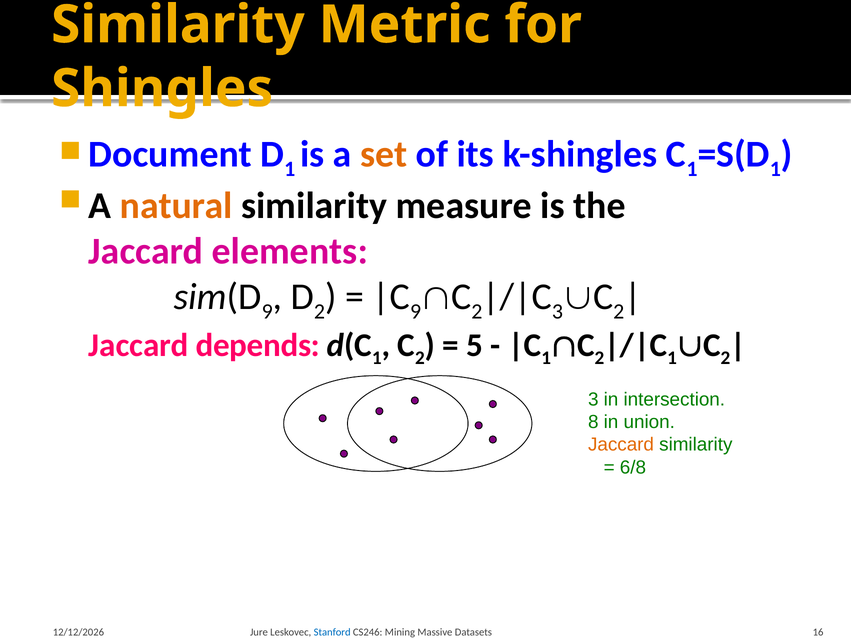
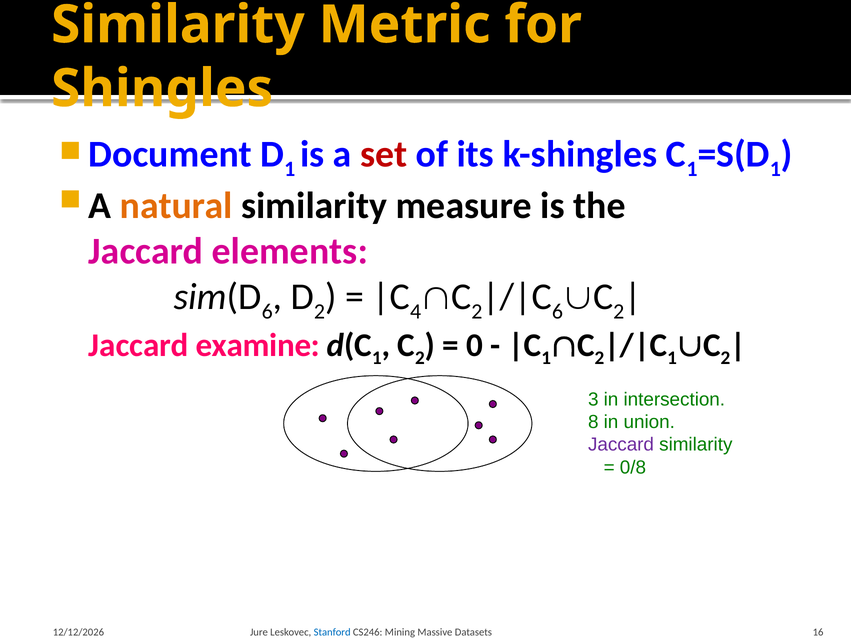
set colour: orange -> red (384, 154)
9: 9 -> 6 (267, 312)
9: 9 -> 4 (416, 312)
3: 3 -> 6 (558, 312)
depends: depends -> examine (258, 345)
5: 5 -> 0 (475, 345)
Jaccard colour: orange -> purple (621, 445)
6/8: 6/8 -> 0/8 (633, 468)
